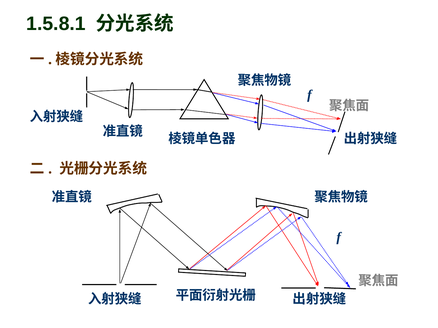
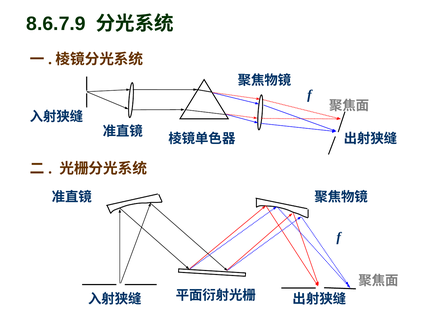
1.5.8.1: 1.5.8.1 -> 8.6.7.9 (56, 24)
